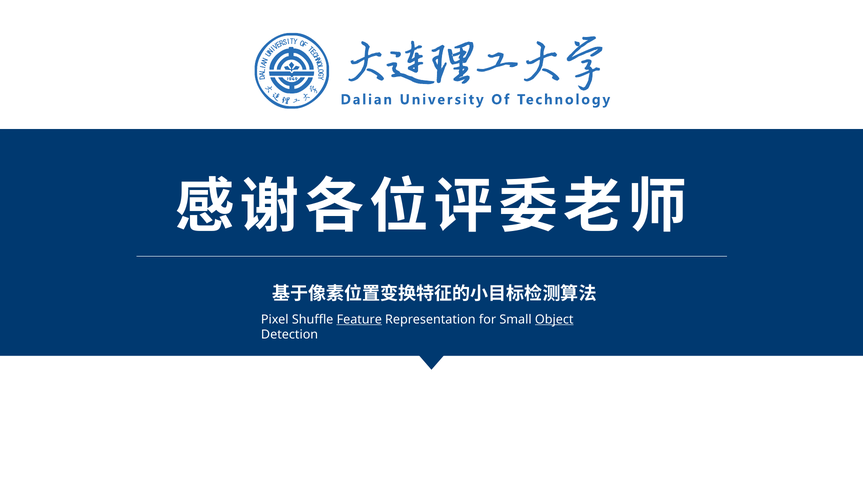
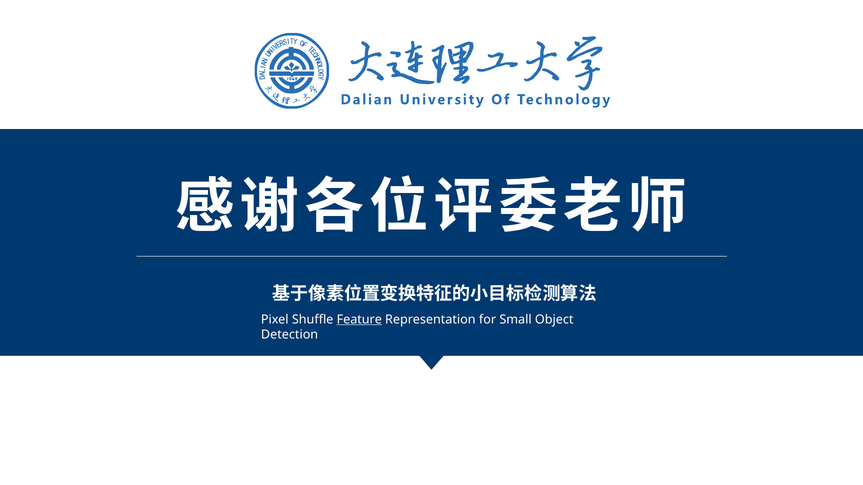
Object underline: present -> none (554, 320)
